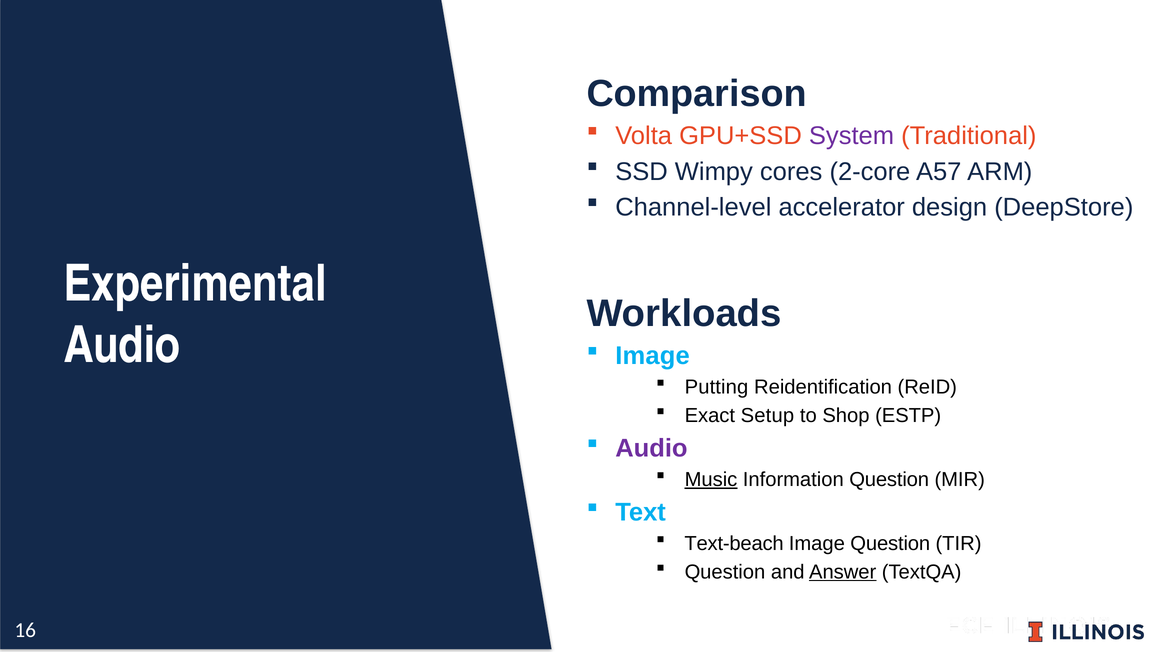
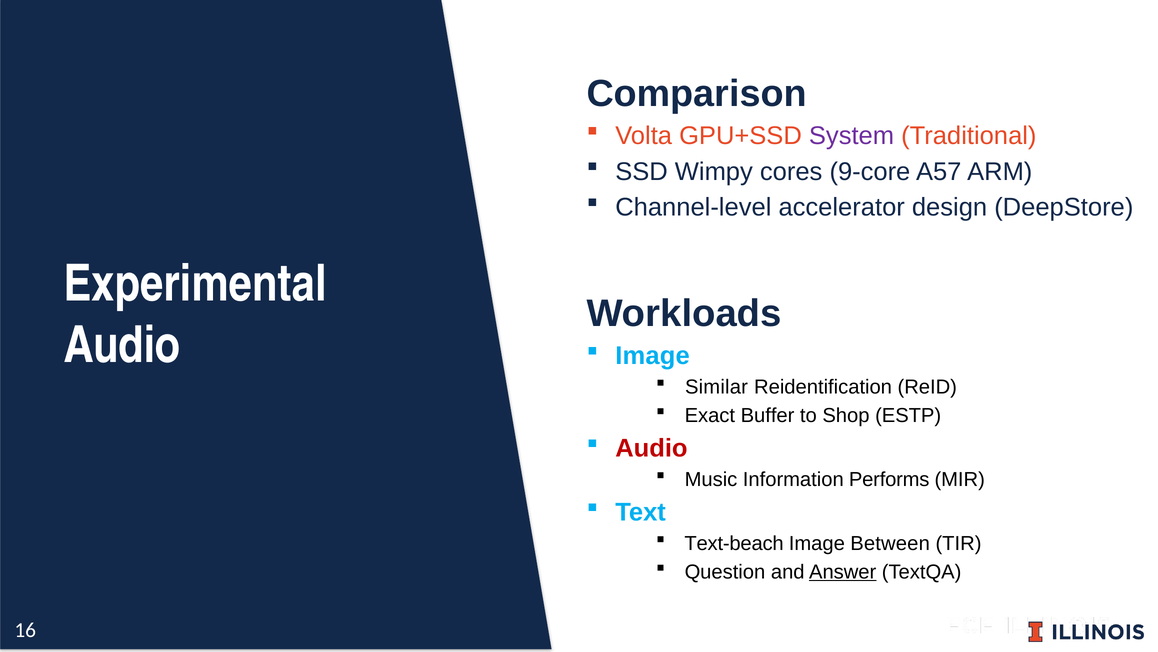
2-core: 2-core -> 9-core (870, 171)
Putting: Putting -> Similar (716, 387)
Setup: Setup -> Buffer (768, 415)
Audio colour: purple -> red (651, 448)
Music underline: present -> none (711, 479)
Information Question: Question -> Performs (889, 479)
Image Question: Question -> Between (890, 543)
